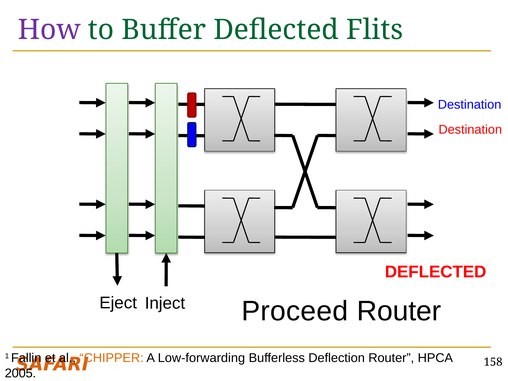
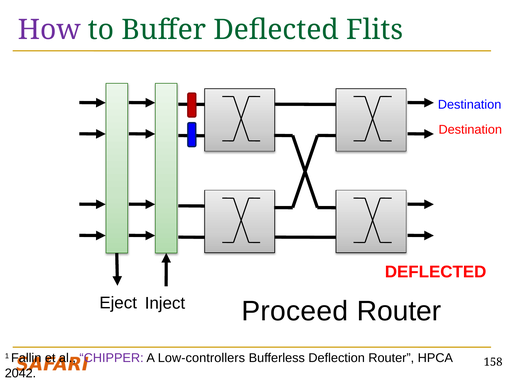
CHIPPER colour: orange -> purple (112, 358)
Low-forwarding: Low-forwarding -> Low-controllers (201, 358)
2005: 2005 -> 2042 (20, 373)
